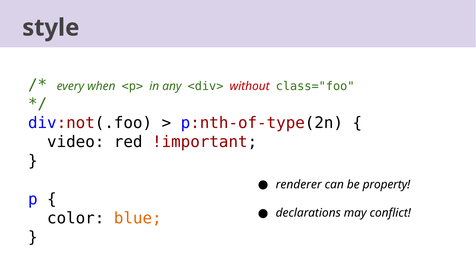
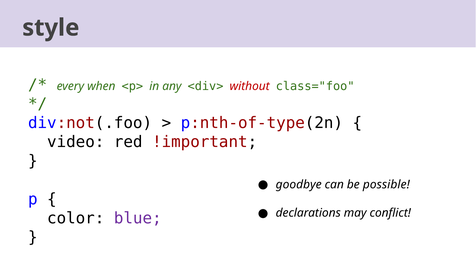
renderer: renderer -> goodbye (299, 184)
property: property -> possible (386, 184)
blue colour: orange -> purple (138, 218)
